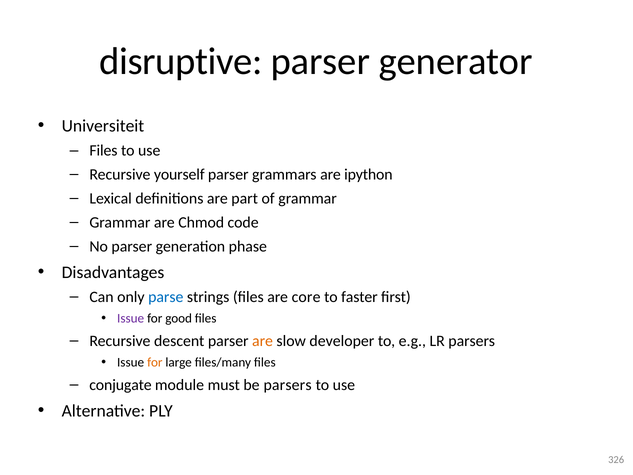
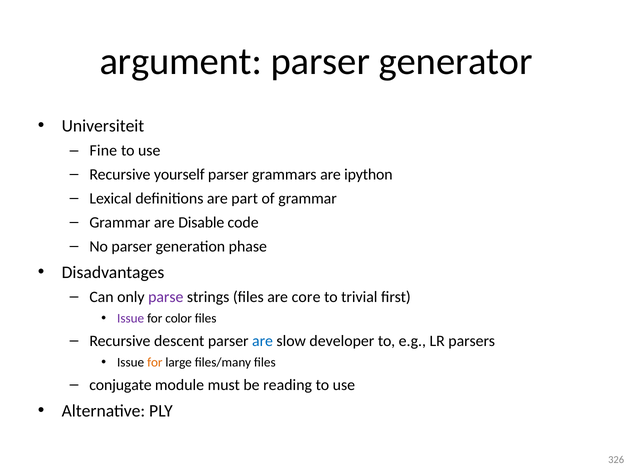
disruptive: disruptive -> argument (181, 61)
Files: Files -> Fine (103, 151)
Chmod: Chmod -> Disable (201, 222)
parse colour: blue -> purple (166, 297)
faster: faster -> trivial (359, 297)
good: good -> color (179, 318)
are colour: orange -> blue (263, 341)
be parsers: parsers -> reading (288, 385)
